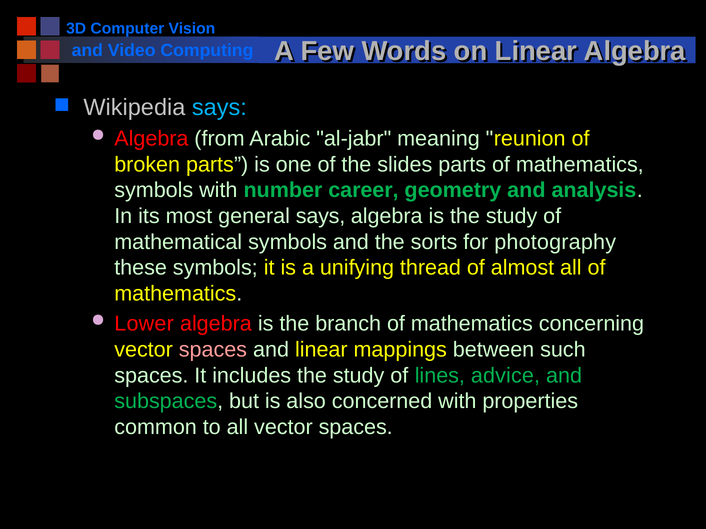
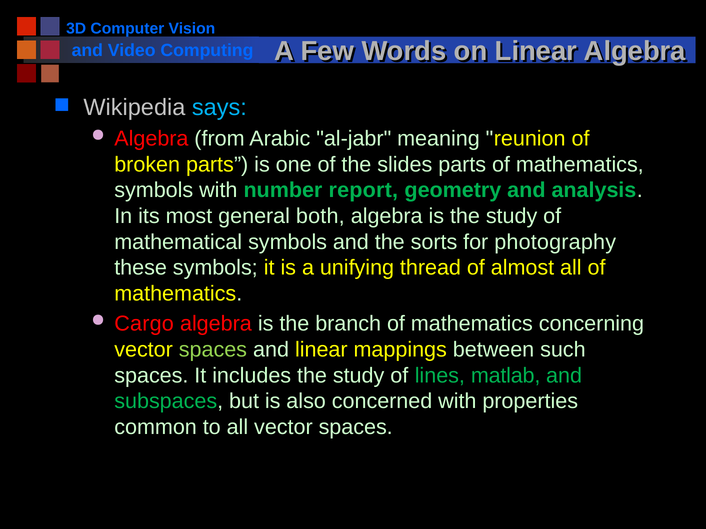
career: career -> report (363, 190)
general says: says -> both (320, 216)
Lower: Lower -> Cargo (144, 324)
spaces colour: pink -> light green (213, 350)
advice: advice -> matlab (506, 376)
